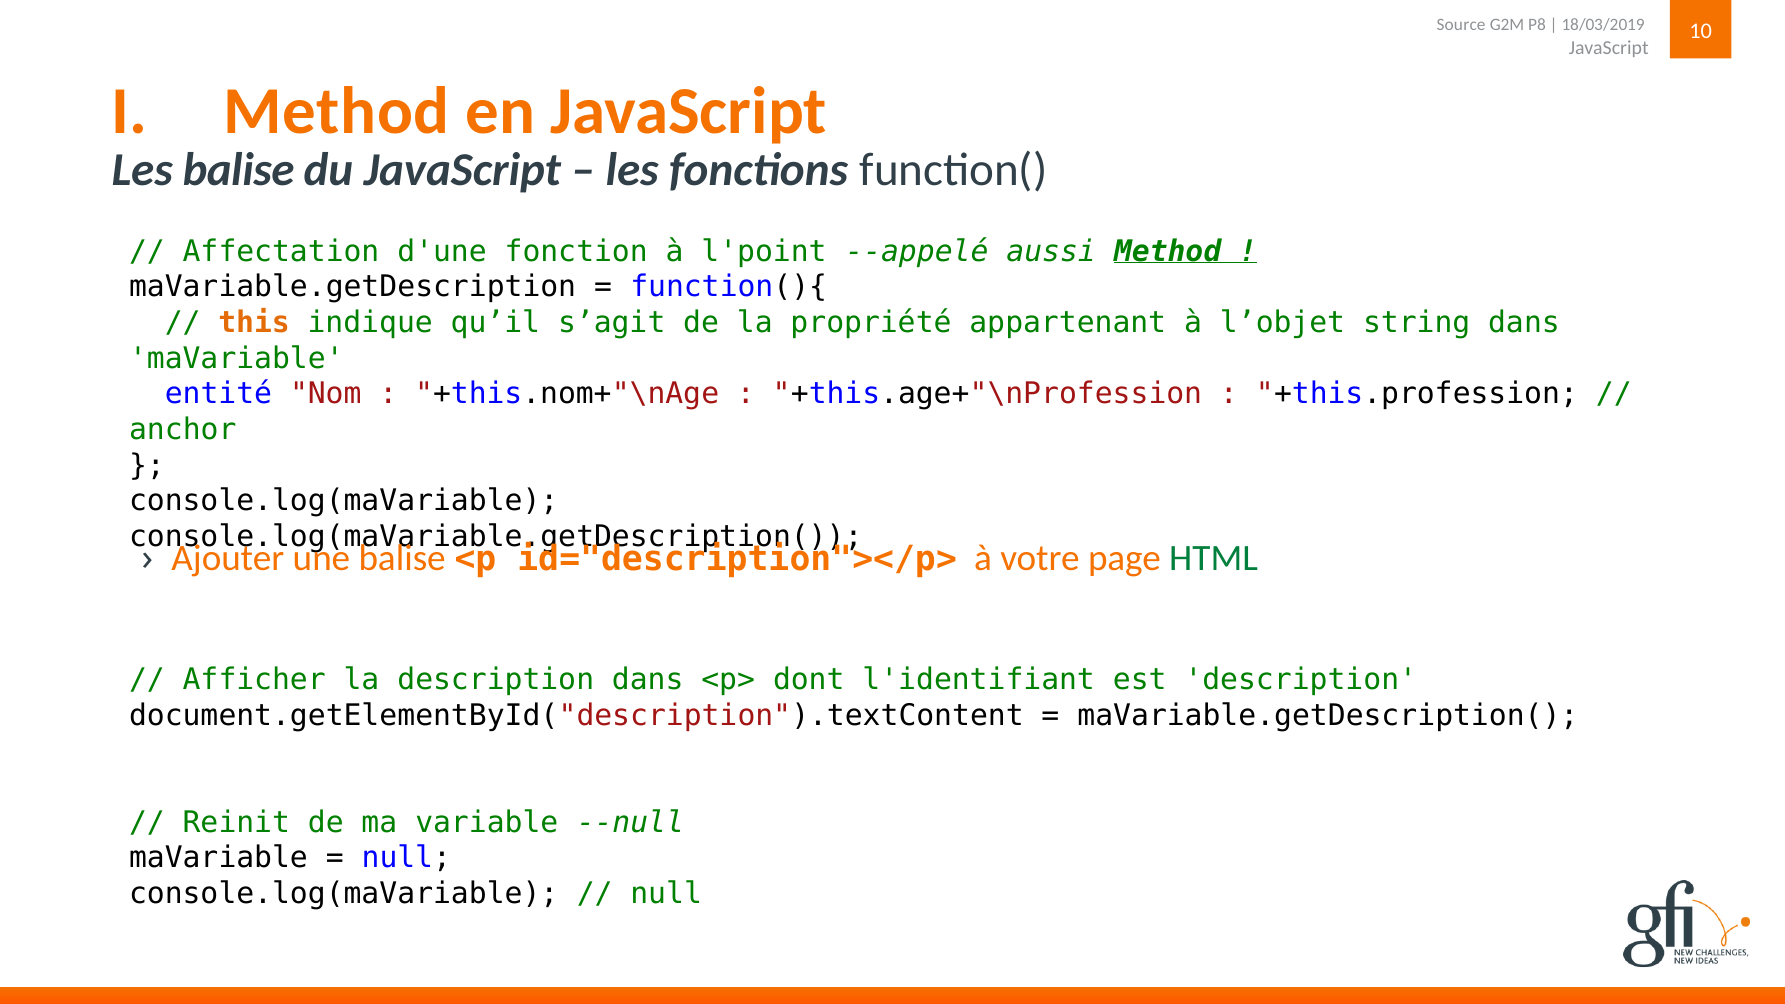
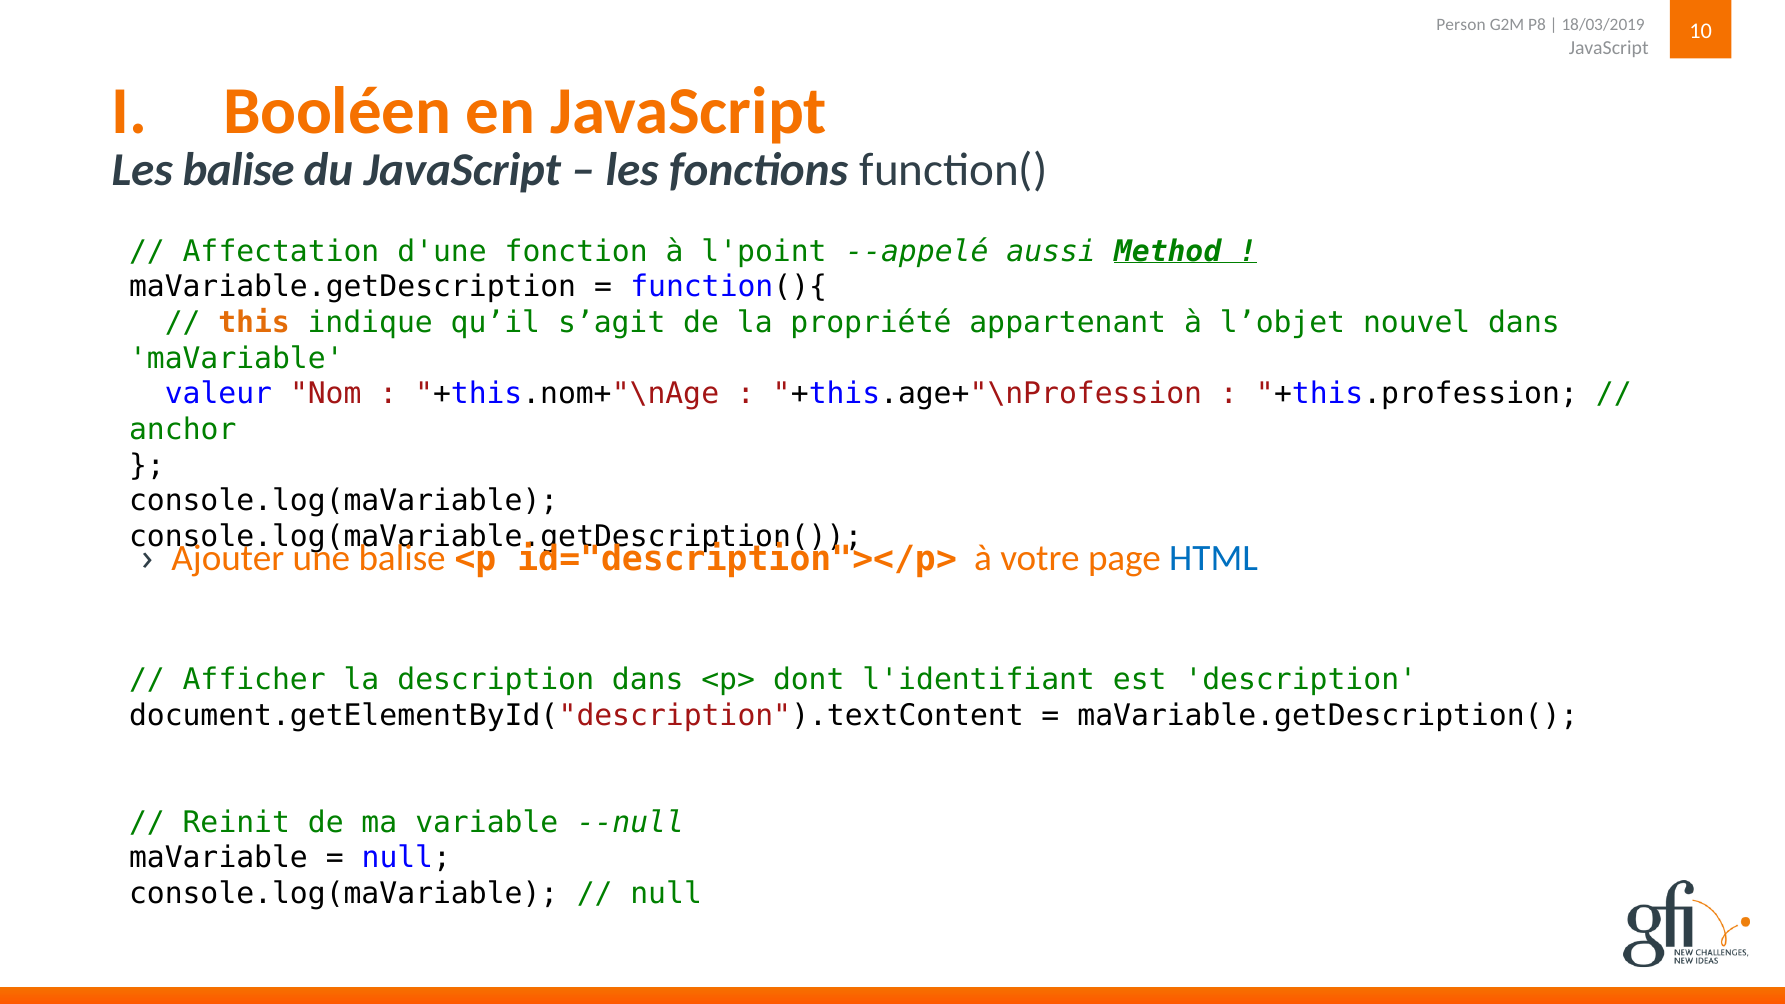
Source: Source -> Person (1461, 24)
Method: Method -> Booléen (337, 111)
string: string -> nouvel (1417, 323)
entité: entité -> valeur (218, 394)
HTML colour: green -> blue (1214, 558)
